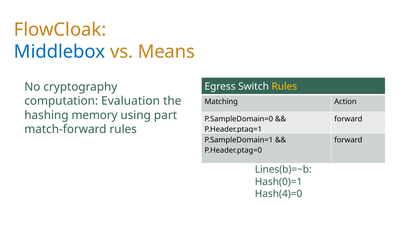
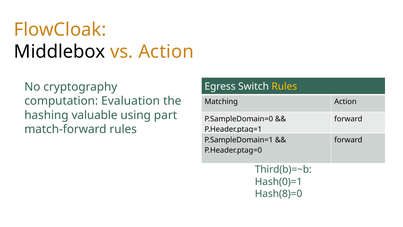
Middlebox colour: blue -> black (60, 52)
vs Means: Means -> Action (166, 52)
memory: memory -> valuable (95, 115)
Lines(b)=~b: Lines(b)=~b -> Third(b)=~b (283, 169)
Hash(4)=0: Hash(4)=0 -> Hash(8)=0 (279, 194)
